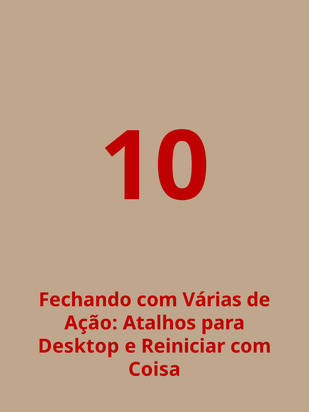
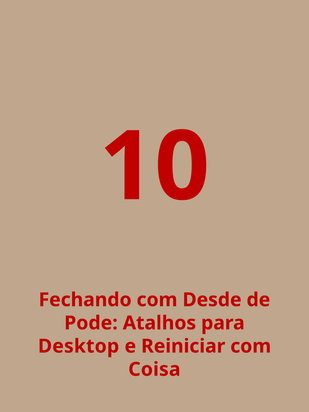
Várias: Várias -> Desde (212, 300)
Ação: Ação -> Pode (91, 323)
